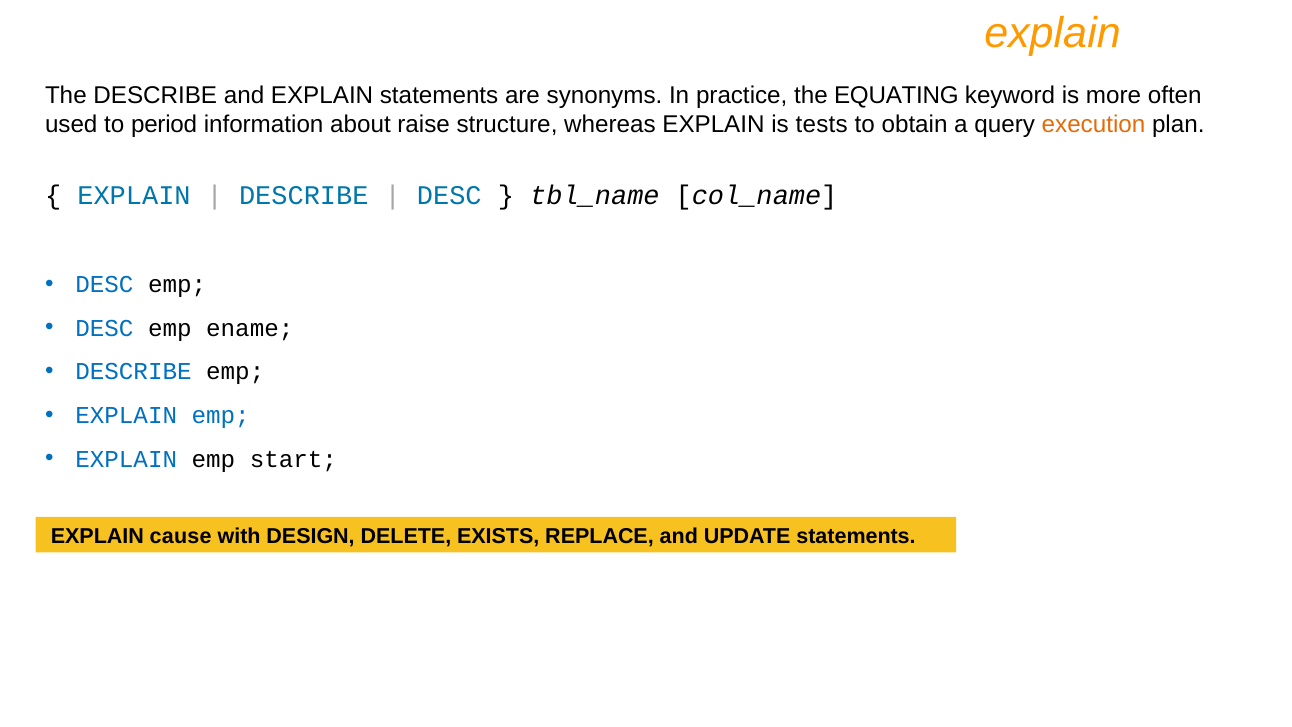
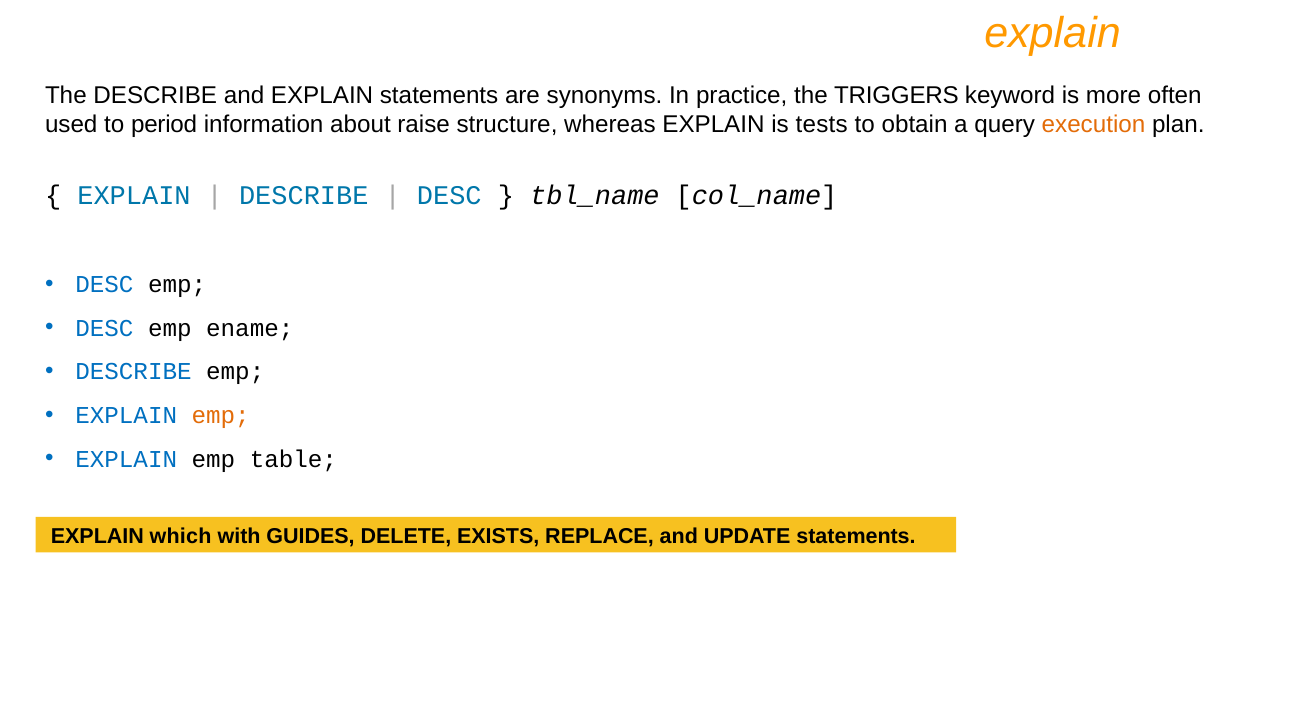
EQUATING: EQUATING -> TRIGGERS (896, 95)
emp colour: blue -> orange (221, 415)
start: start -> table (293, 459)
cause: cause -> which (181, 536)
DESIGN: DESIGN -> GUIDES (311, 536)
